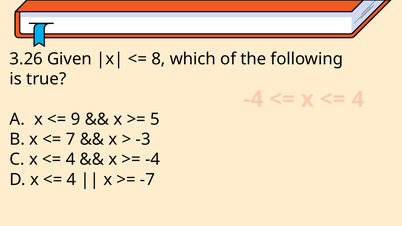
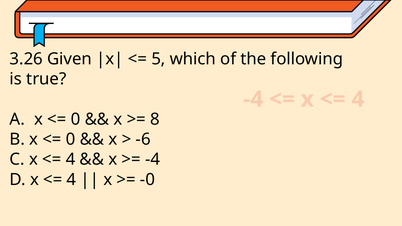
8: 8 -> 5 (158, 59)
9: 9 -> 0 (76, 119)
5: 5 -> 8 (155, 119)
7: 7 -> 0 (71, 139)
-3: -3 -> -6 (143, 139)
-7: -7 -> -0 (147, 180)
